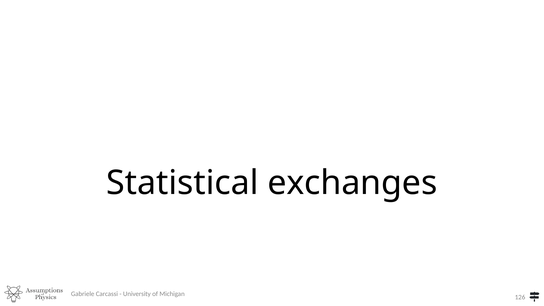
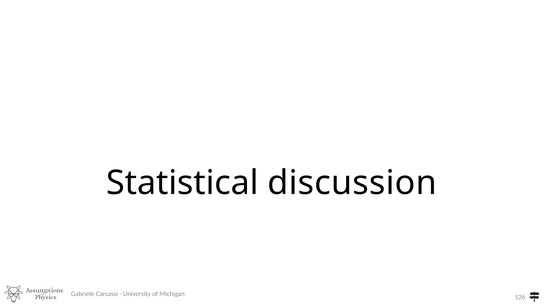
exchanges: exchanges -> discussion (352, 183)
